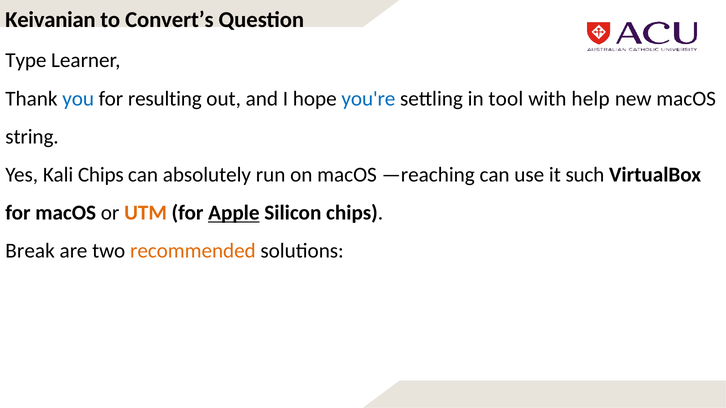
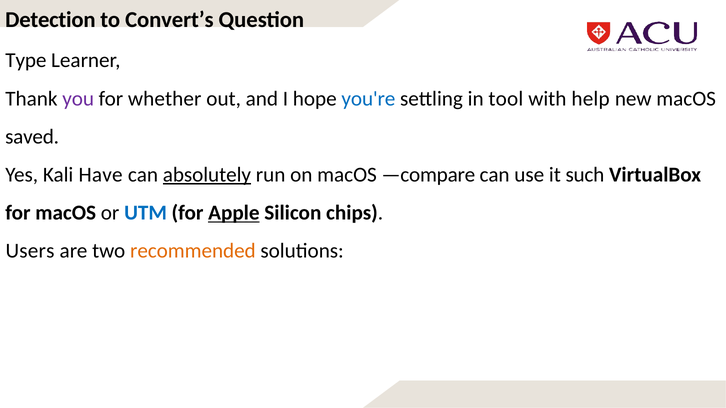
Keivanian: Keivanian -> Detection (50, 20)
you colour: blue -> purple (78, 99)
resulting: resulting -> whether (165, 99)
string: string -> saved (32, 137)
Kali Chips: Chips -> Have (101, 175)
absolutely underline: none -> present (207, 175)
—reaching: —reaching -> —compare (428, 175)
UTM colour: orange -> blue (146, 213)
Break: Break -> Users (30, 251)
